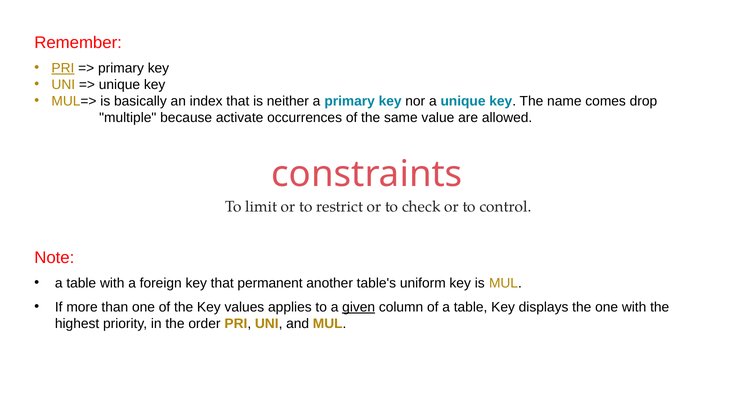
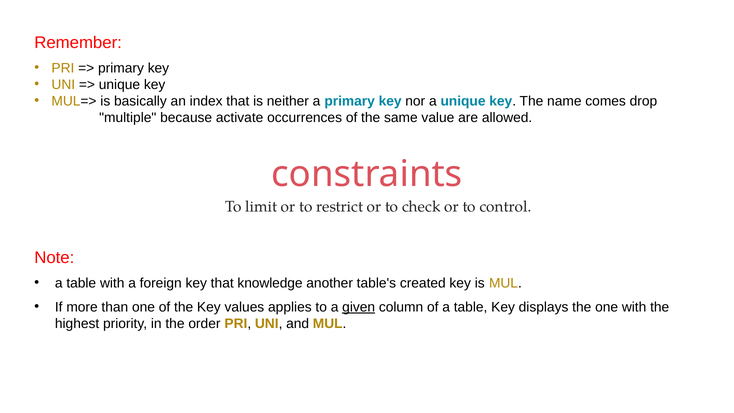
PRI underline: present -> none (63, 68)
permanent: permanent -> knowledge (270, 283)
uniform: uniform -> created (423, 283)
